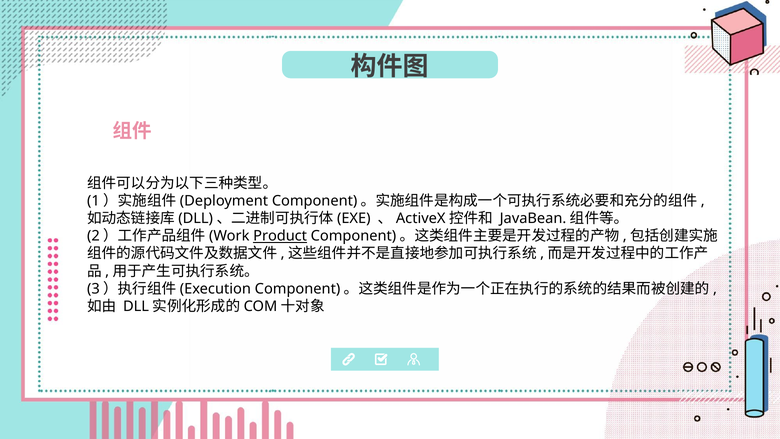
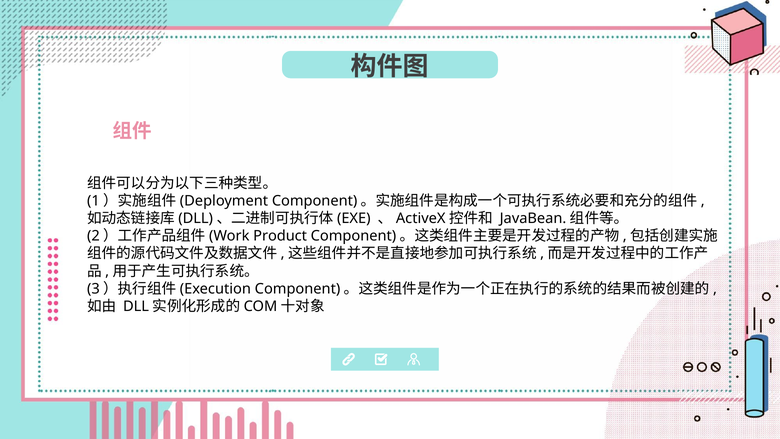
Product underline: present -> none (280, 236)
